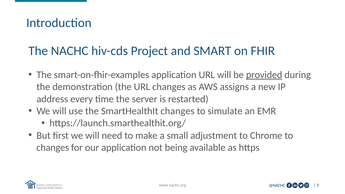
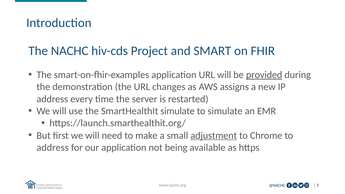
SmartHealthIt changes: changes -> simulate (178, 111)
adjustment underline: none -> present (214, 135)
changes: changes -> address (53, 148)
